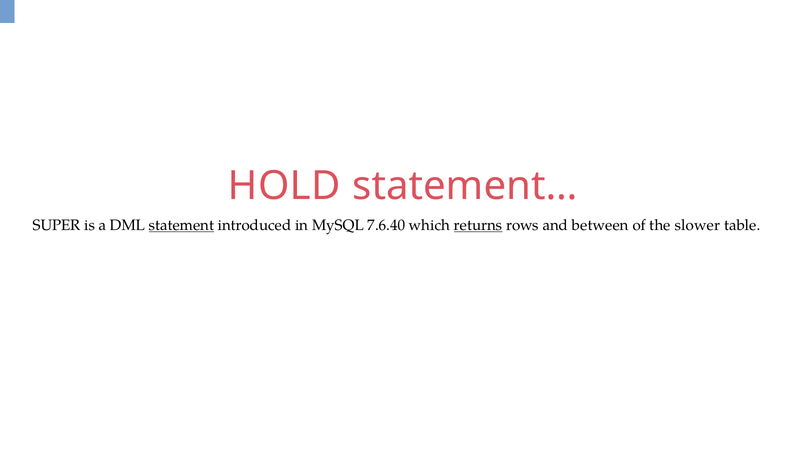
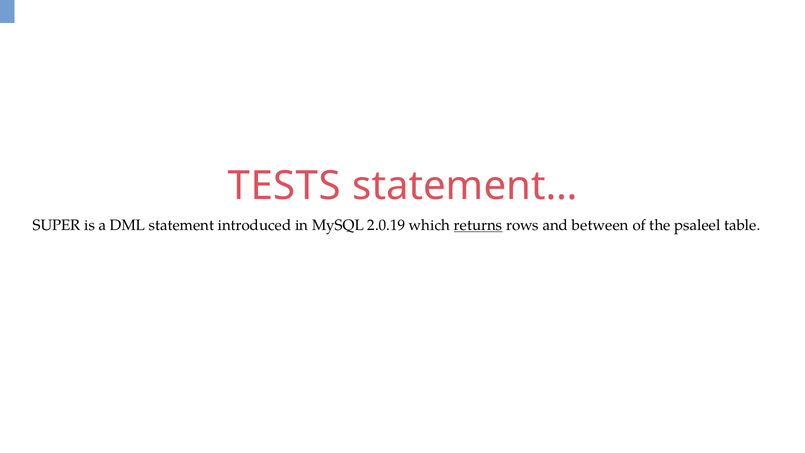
HOLD: HOLD -> TESTS (284, 186)
statement underline: present -> none (181, 225)
7.6.40: 7.6.40 -> 2.0.19 (386, 225)
slower: slower -> psaleel (697, 225)
